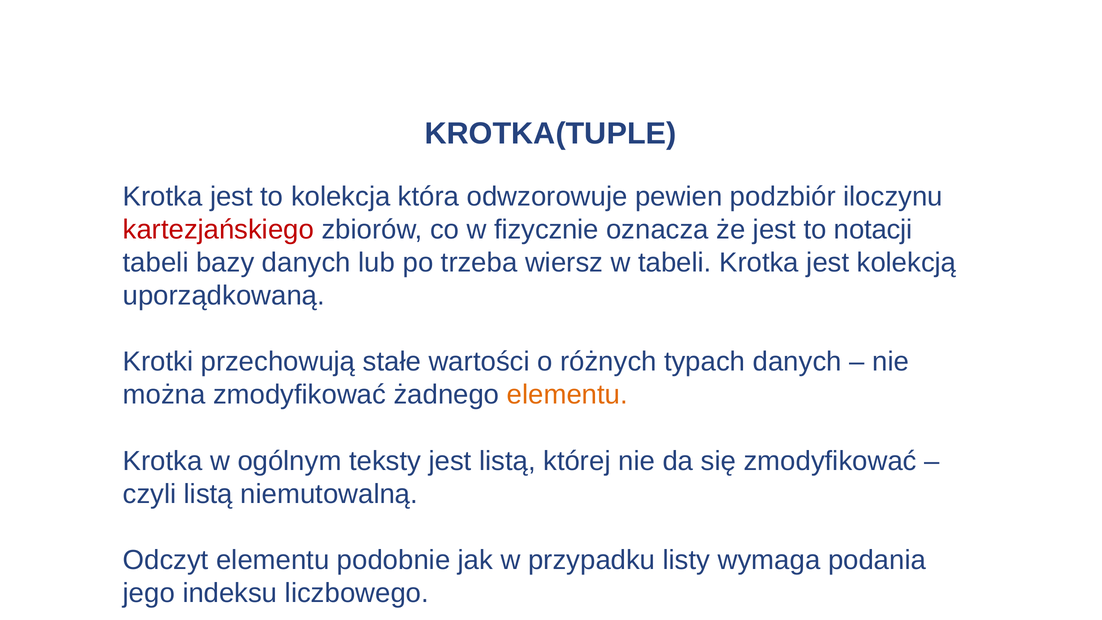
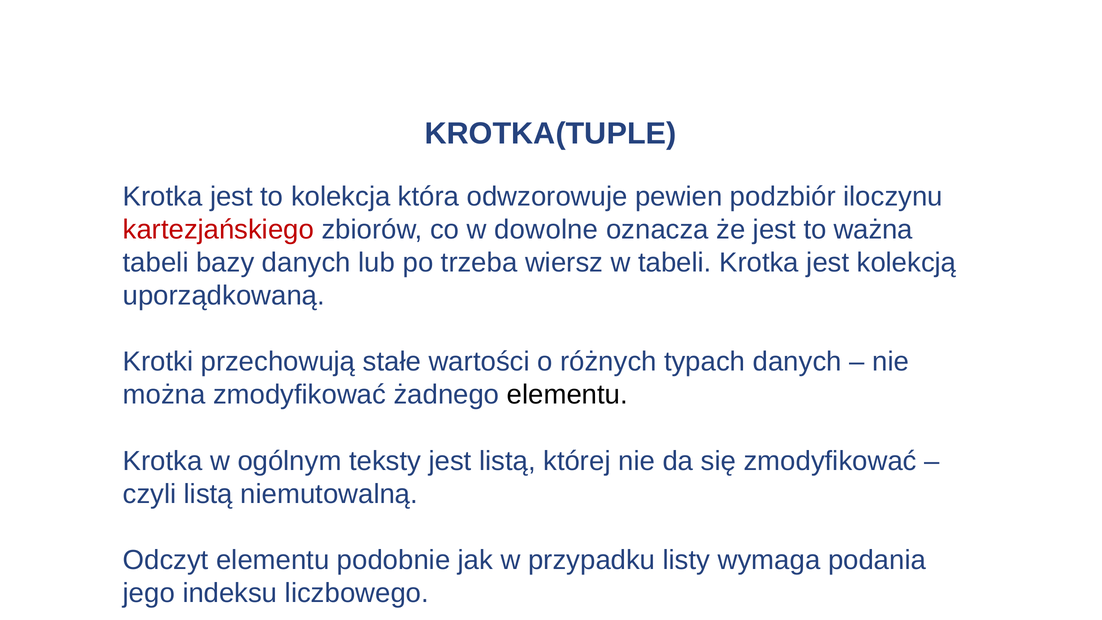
fizycznie: fizycznie -> dowolne (546, 230)
notacji: notacji -> ważna (873, 230)
elementu colour: orange -> black (567, 395)
